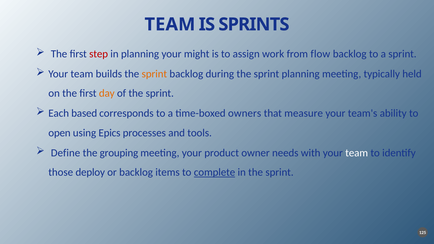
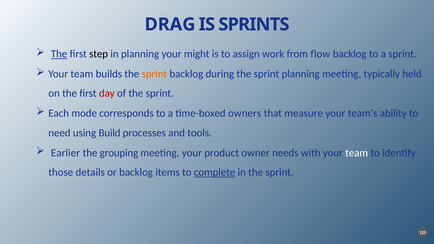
TEAM: TEAM -> DRAG (170, 24)
The underline: none -> present (59, 54)
step colour: red -> black (99, 54)
day colour: orange -> red (107, 93)
based: based -> mode (84, 113)
open: open -> need (59, 133)
Epics: Epics -> Build (110, 133)
Define: Define -> Earlier (66, 153)
deploy: deploy -> details (90, 172)
